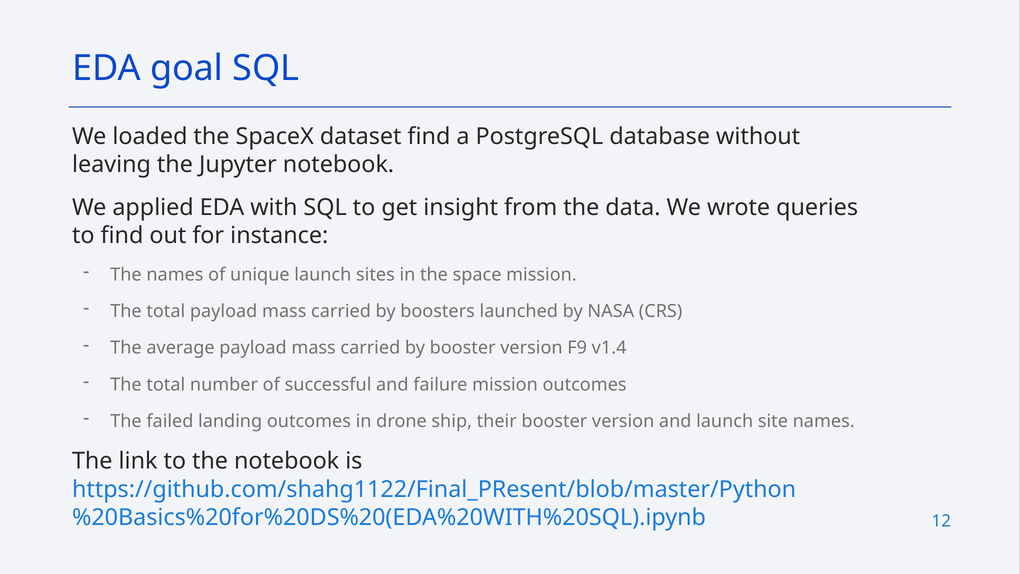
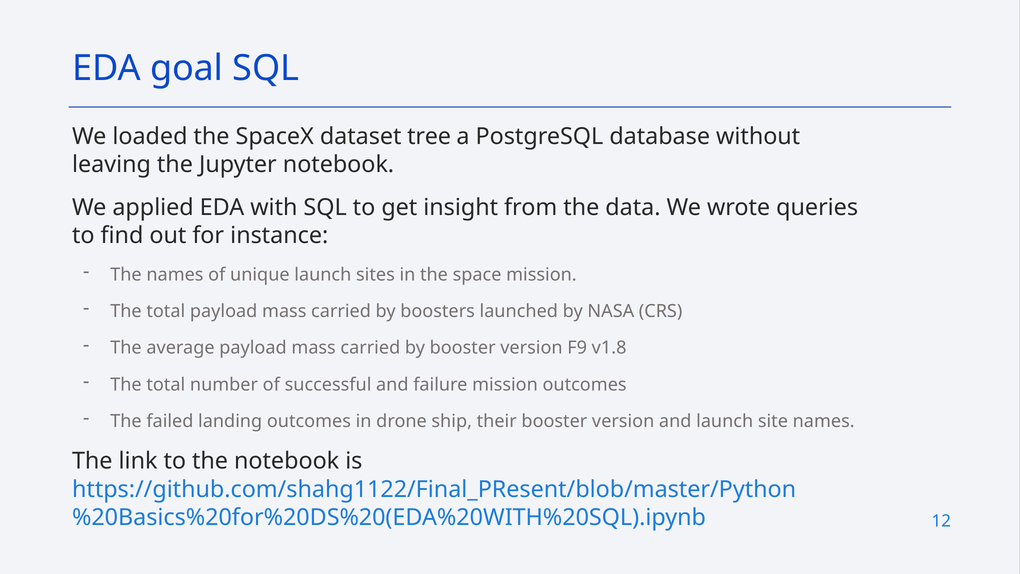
dataset find: find -> tree (429, 136)
v1.4: v1.4 -> v1.8 (609, 348)
